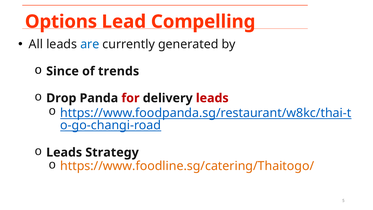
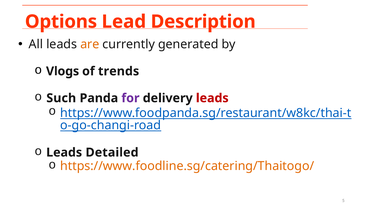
Compelling: Compelling -> Description (203, 22)
are colour: blue -> orange (90, 44)
Since: Since -> Vlogs (63, 71)
Drop: Drop -> Such (61, 98)
for colour: red -> purple (130, 98)
Strategy: Strategy -> Detailed (112, 152)
